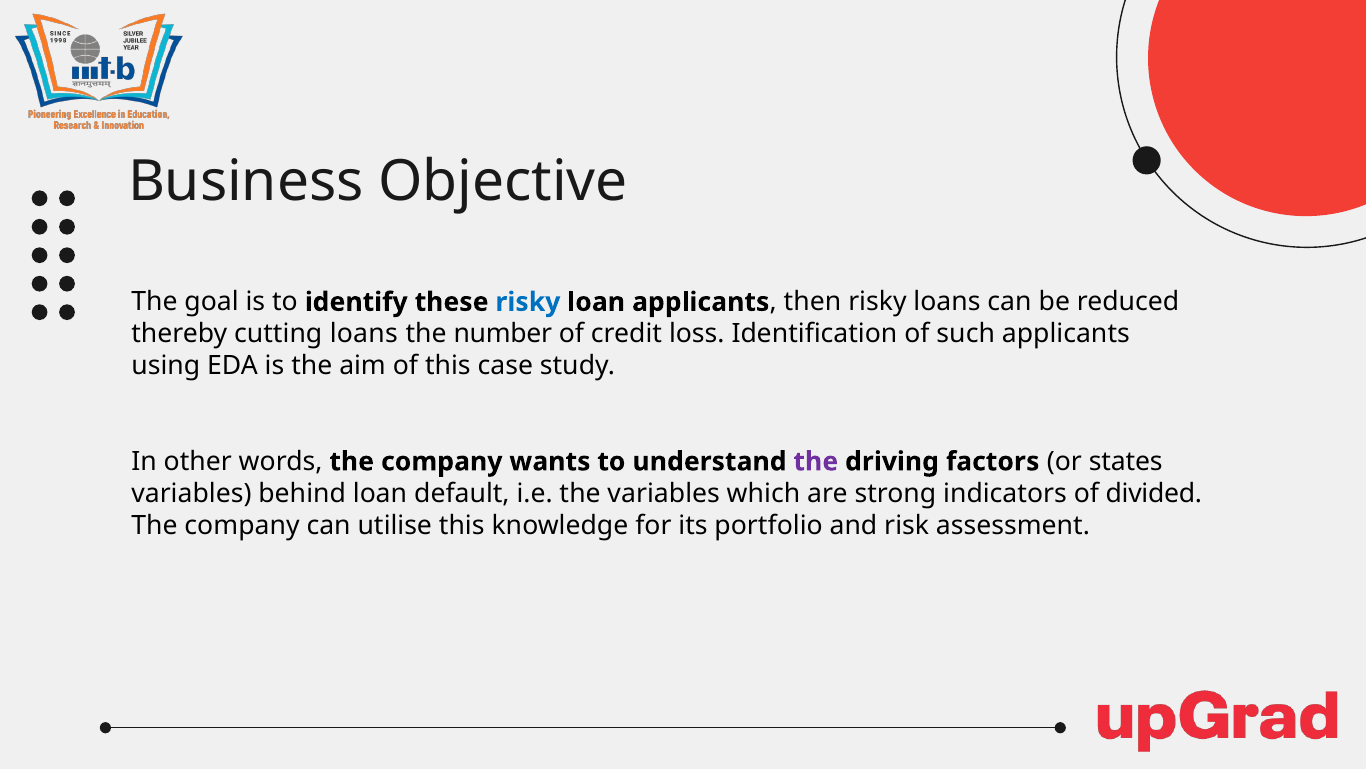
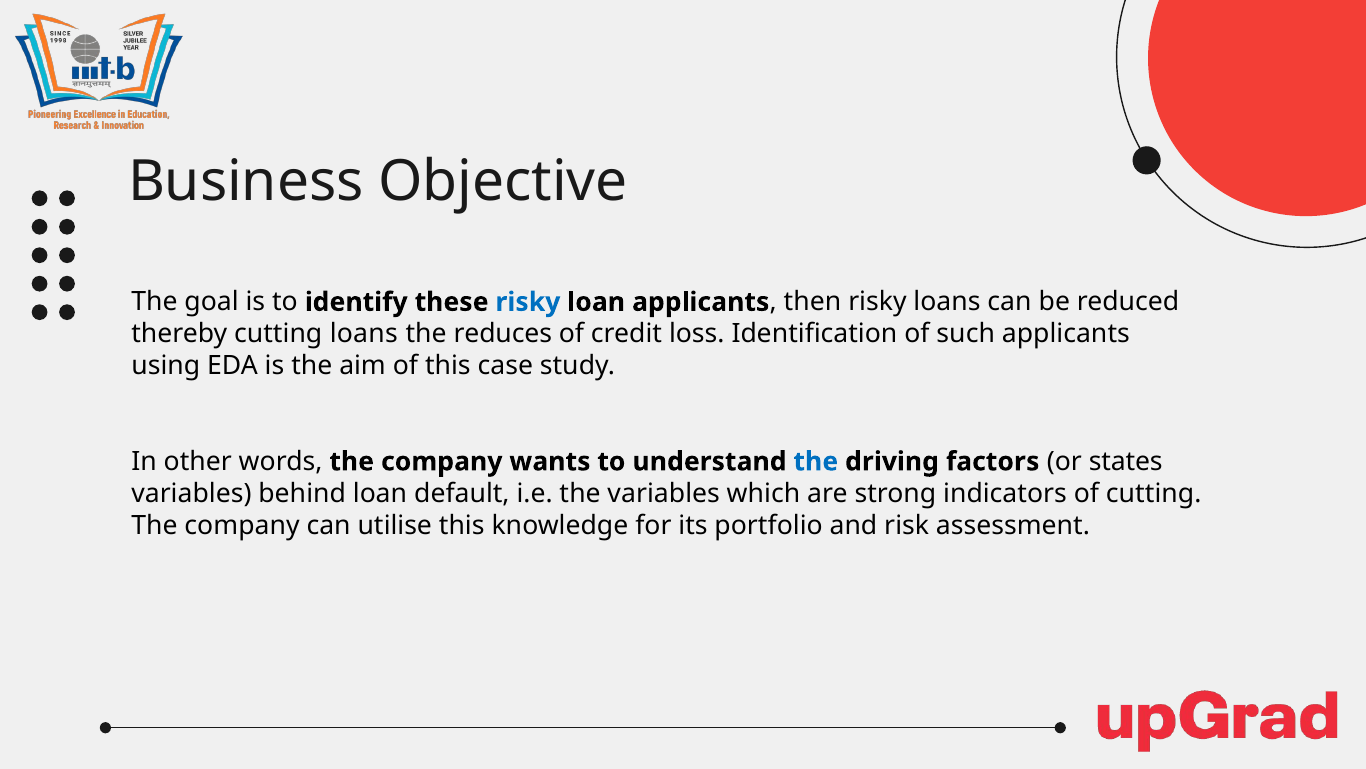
number: number -> reduces (503, 334)
the colour: purple -> blue (816, 461)
of divided: divided -> cutting (1154, 493)
